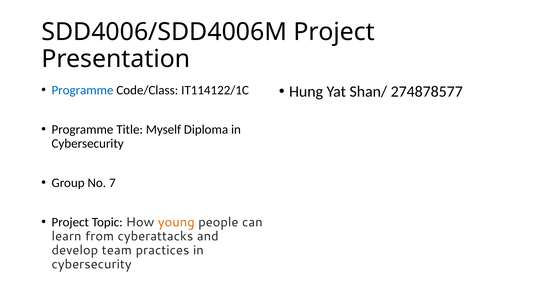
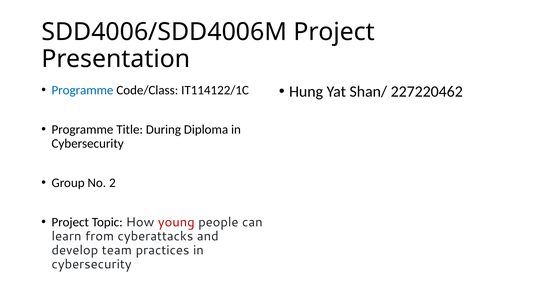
274878577: 274878577 -> 227220462 (427, 92)
Myself: Myself -> During (163, 130)
7: 7 -> 2 (112, 183)
young colour: orange -> red (176, 223)
